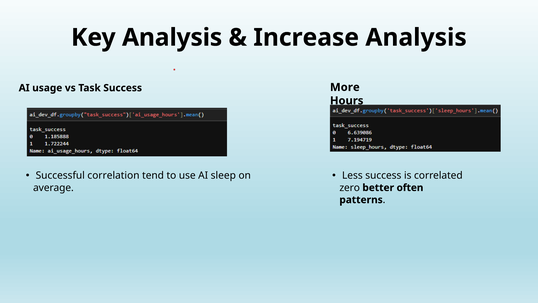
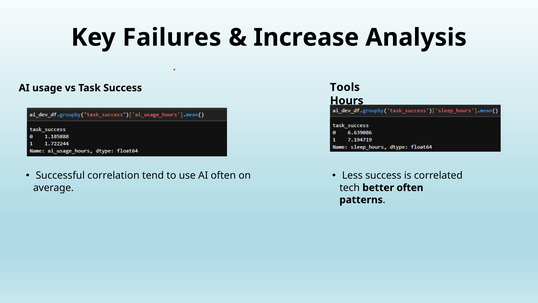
Key Analysis: Analysis -> Failures (172, 37)
More: More -> Tools (345, 87)
AI sleep: sleep -> often (223, 175)
zero: zero -> tech (350, 187)
